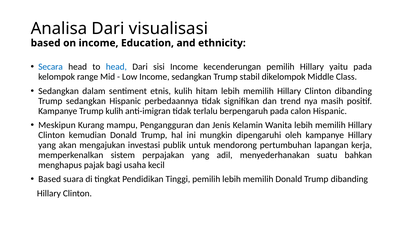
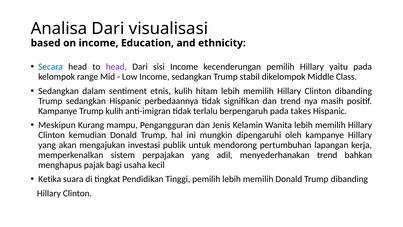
head colour: blue -> purple (116, 67)
calon: calon -> takes (301, 111)
menyederhanakan suatu: suatu -> trend (327, 155)
Based: Based -> Ketika (50, 179)
